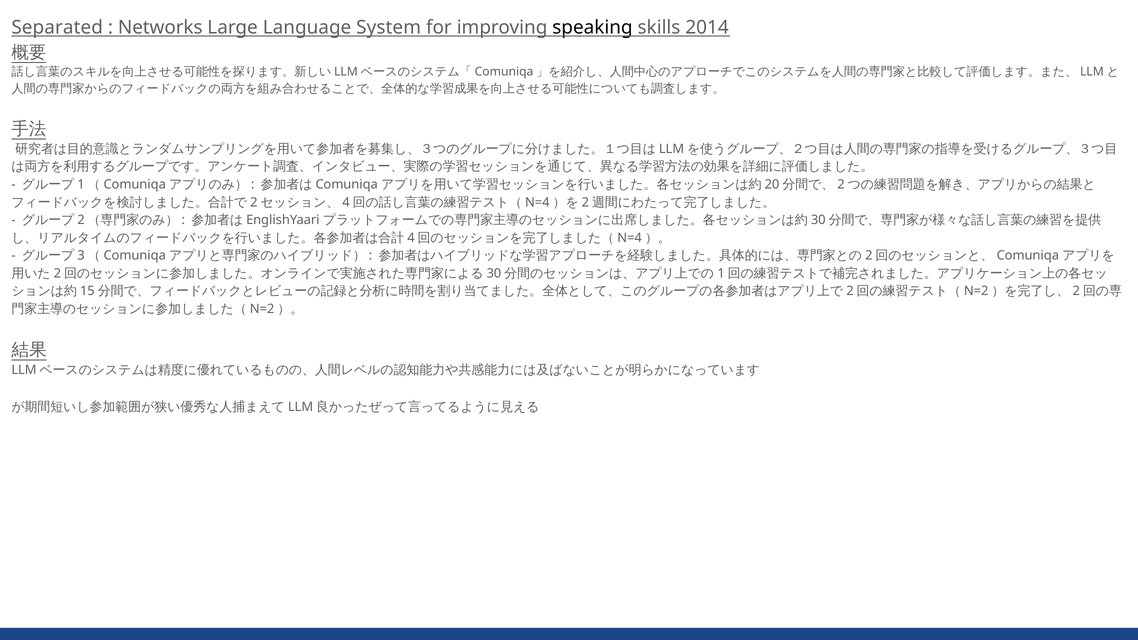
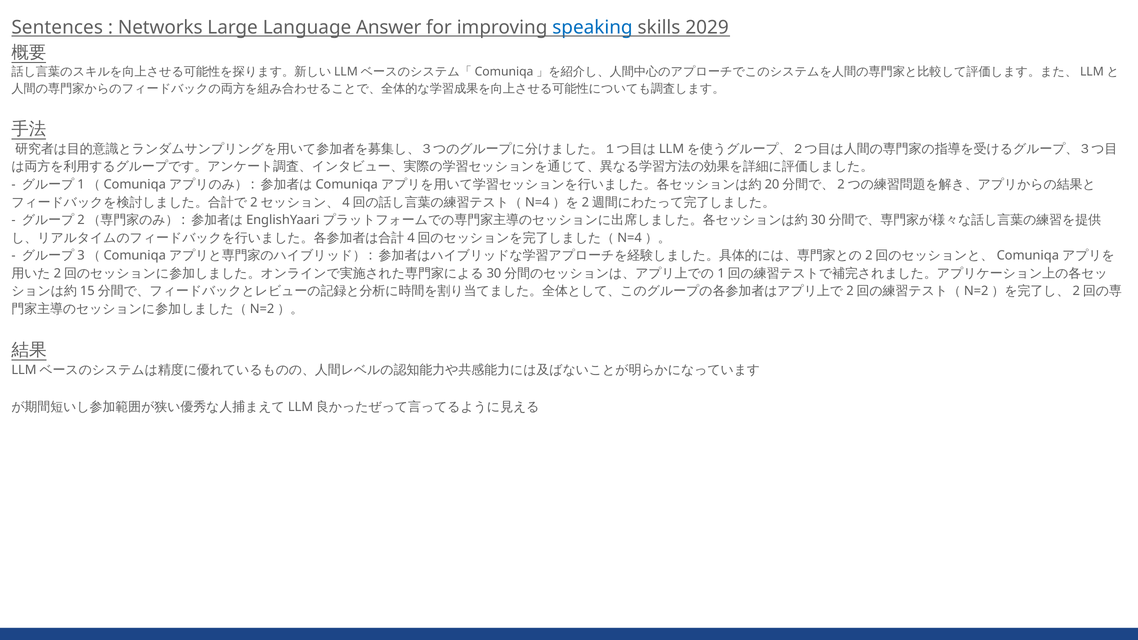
Separated: Separated -> Sentences (57, 27)
System: System -> Answer (389, 27)
speaking colour: black -> blue (592, 27)
2014: 2014 -> 2029 (707, 27)
